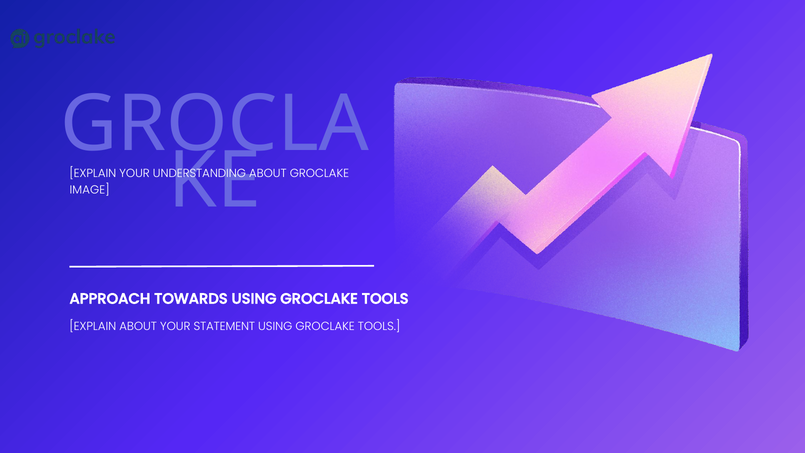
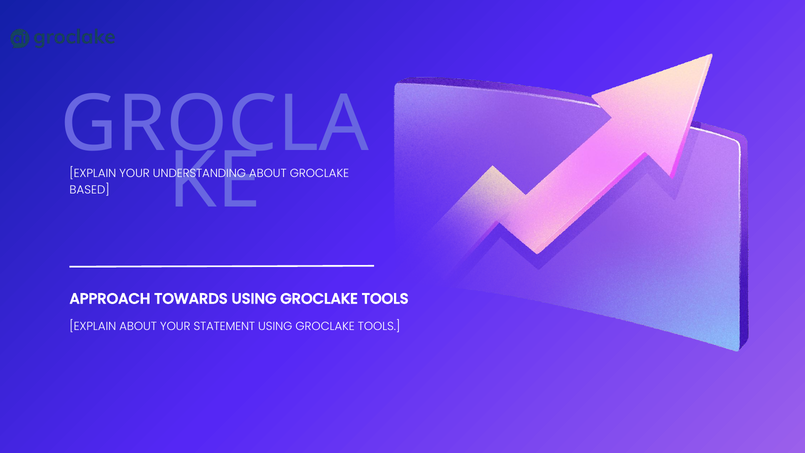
IMAGE: IMAGE -> BASED (90, 190)
